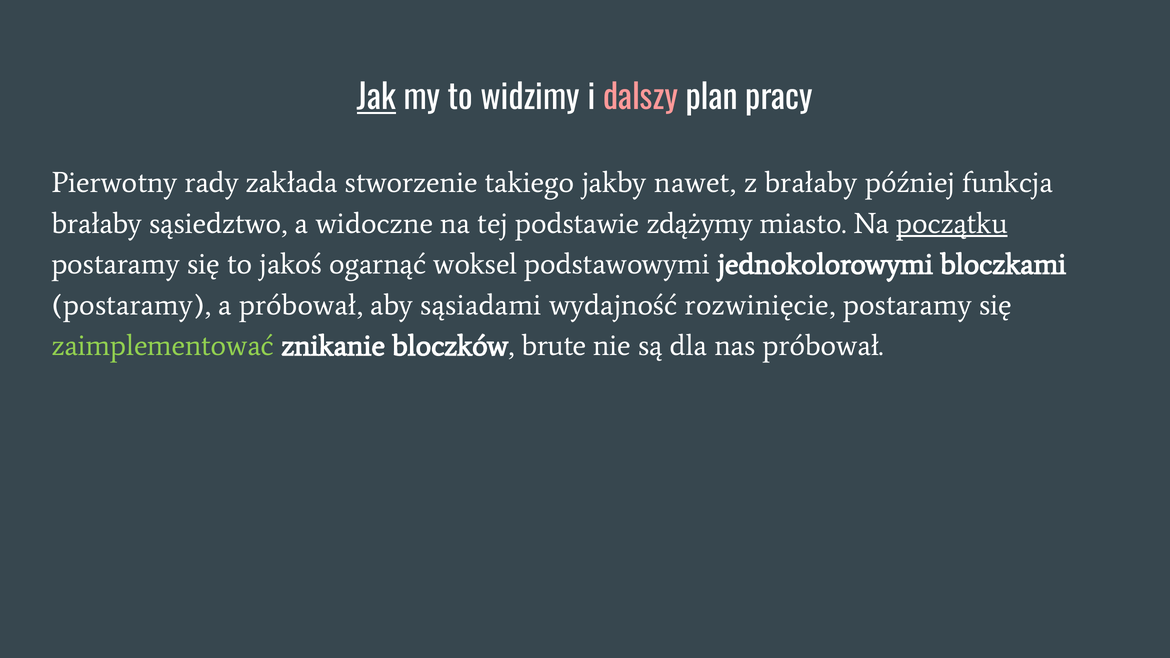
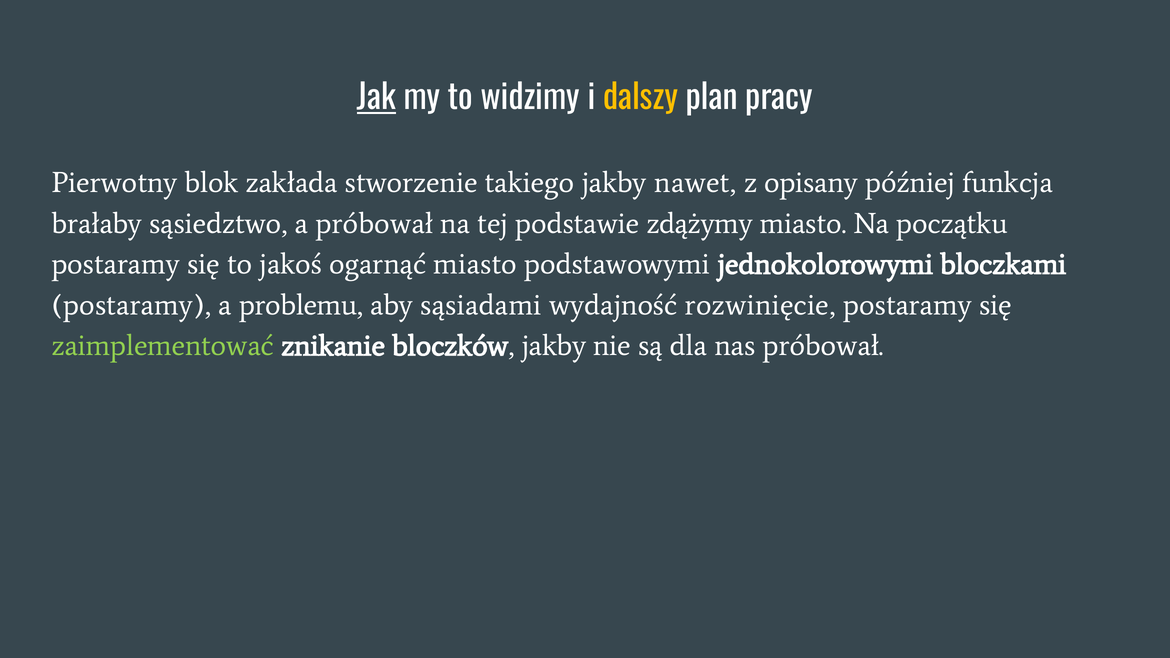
dalszy colour: pink -> yellow (641, 98)
rady: rady -> blok (212, 183)
z brałaby: brałaby -> opisany (811, 183)
a widoczne: widoczne -> próbował (374, 223)
początku underline: present -> none (952, 223)
ogarnąć woksel: woksel -> miasto (475, 264)
a próbował: próbował -> problemu (301, 305)
bloczków brute: brute -> jakby (554, 346)
